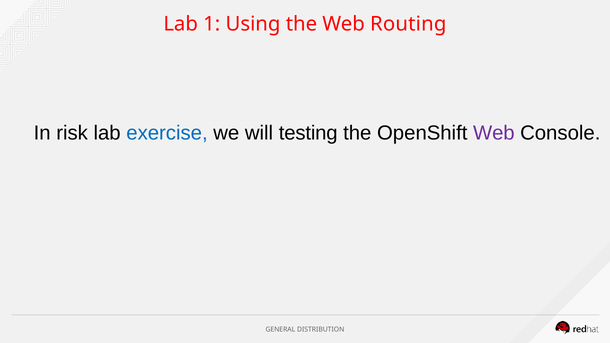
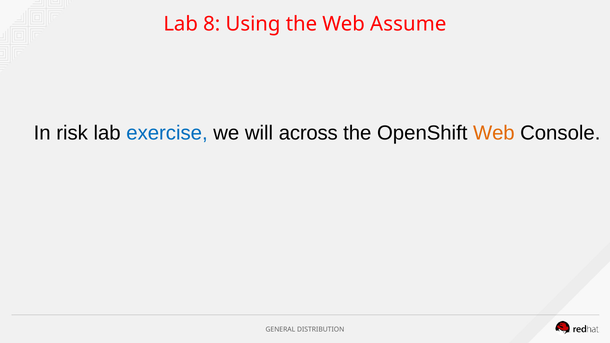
1: 1 -> 8 (212, 24)
Routing: Routing -> Assume (408, 24)
testing: testing -> across (308, 133)
Web colour: purple -> orange (494, 133)
